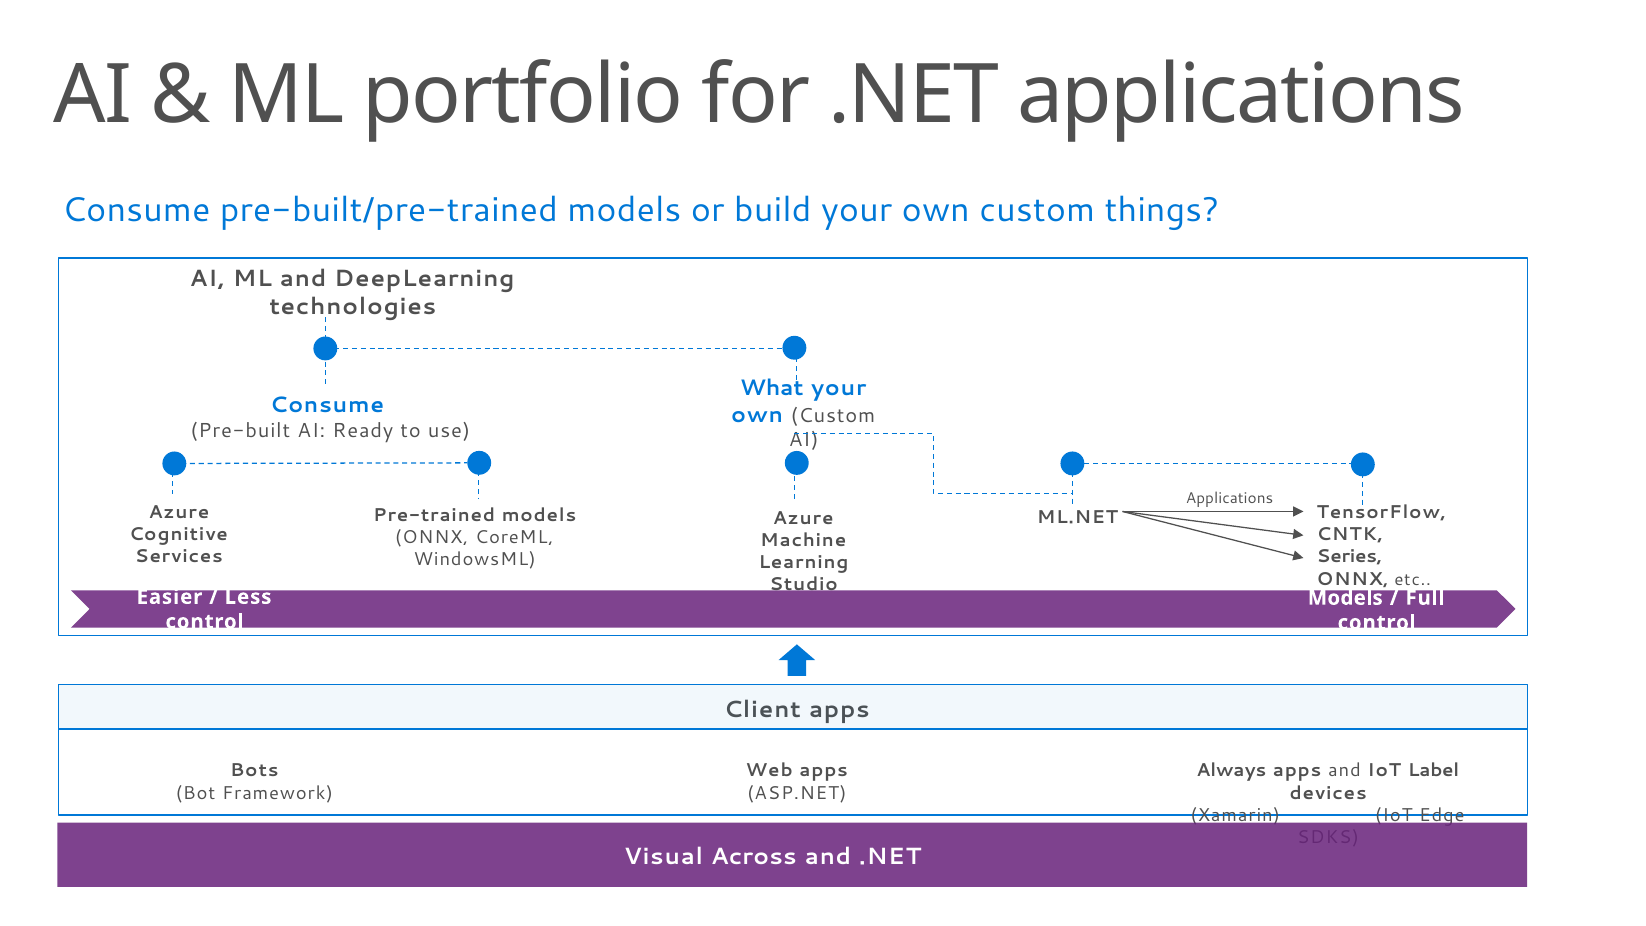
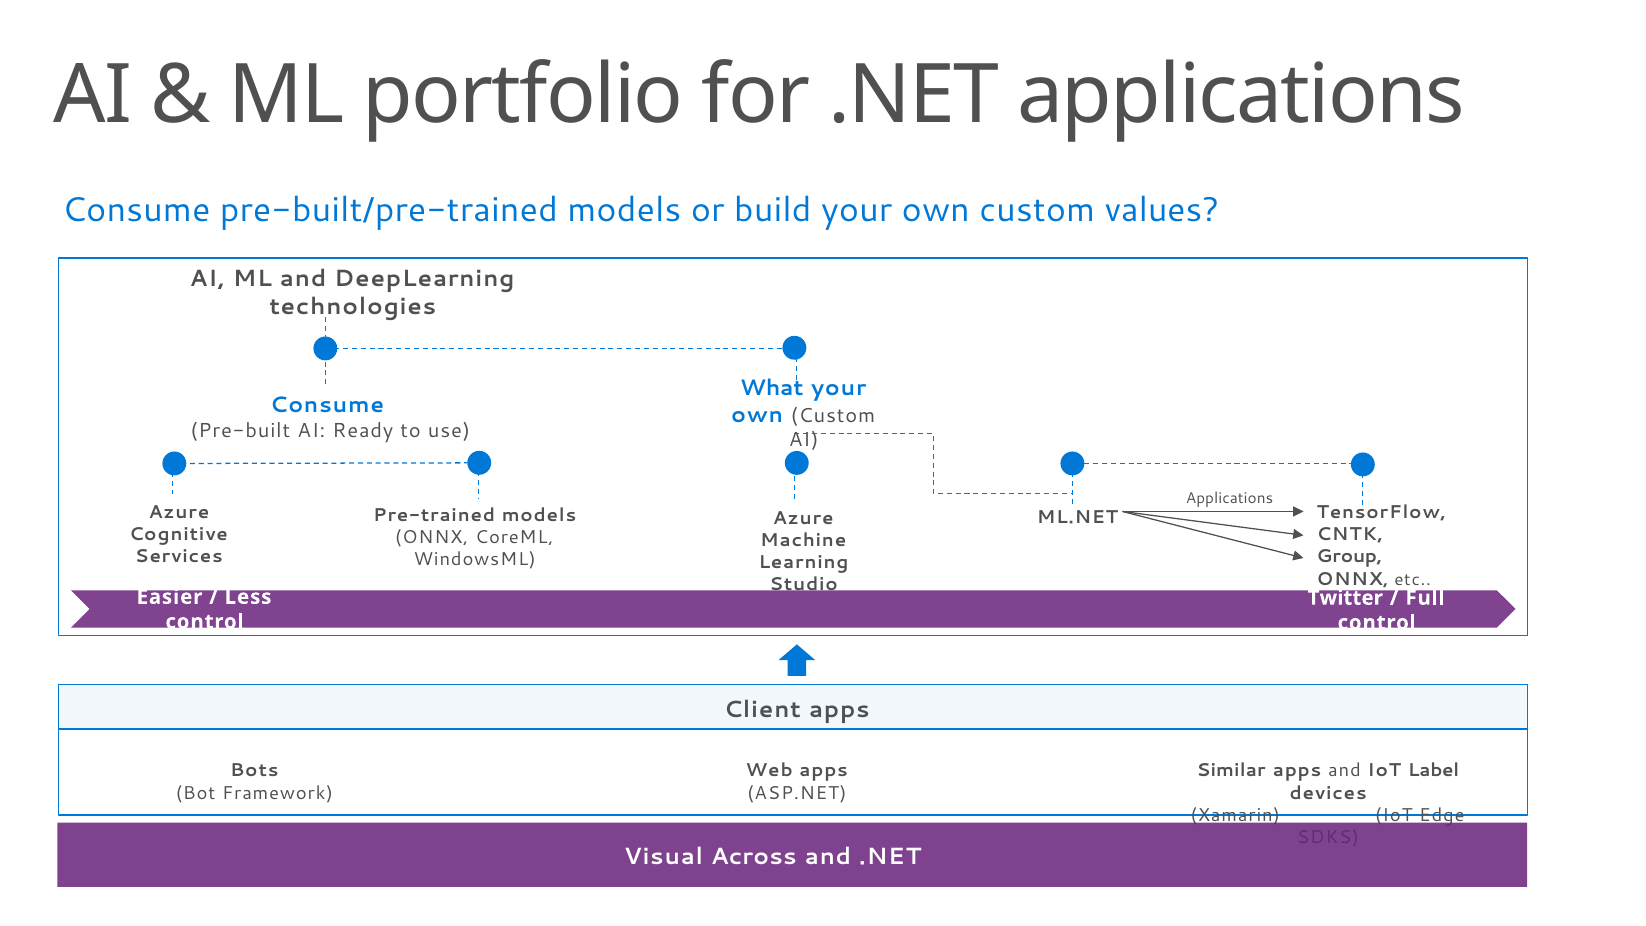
things: things -> values (1162, 210)
Series: Series -> Group (1349, 557)
Models: Models -> Twitter (1345, 598)
Always: Always -> Similar (1231, 771)
